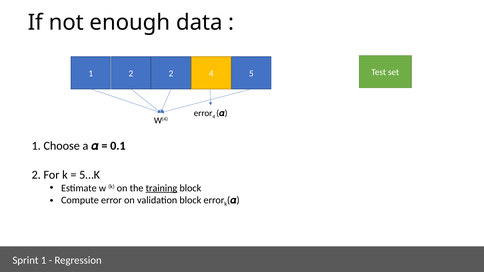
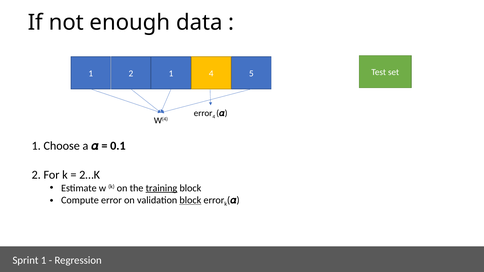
2 2: 2 -> 1 (171, 74)
5…K: 5…K -> 2…K (90, 175)
block underline: none -> present (190, 200)
